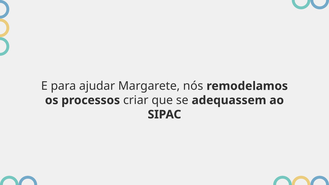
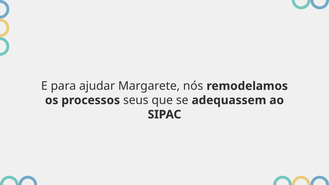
criar: criar -> seus (136, 100)
